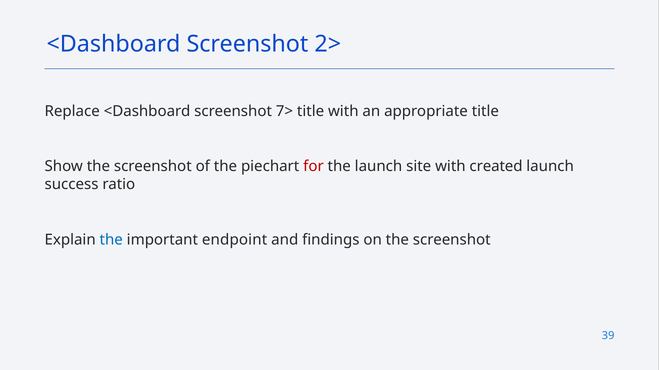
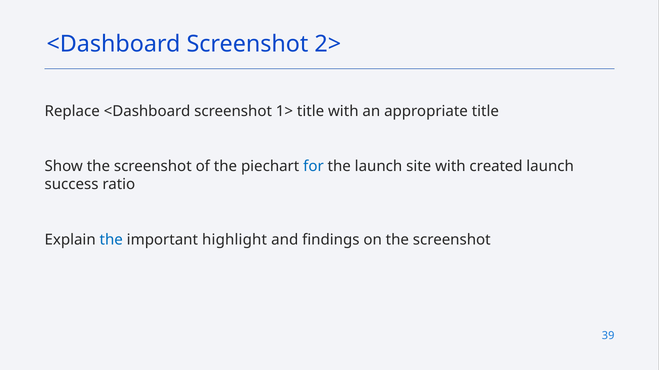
7>: 7> -> 1> (284, 111)
for colour: red -> blue (313, 167)
endpoint: endpoint -> highlight (235, 240)
